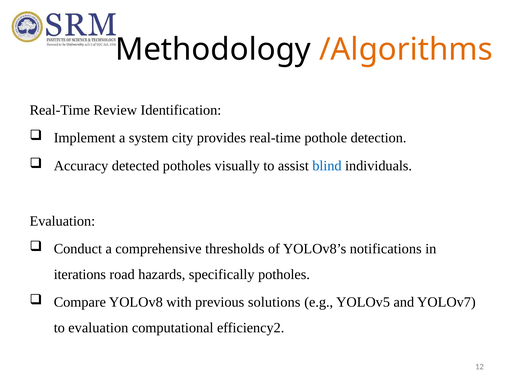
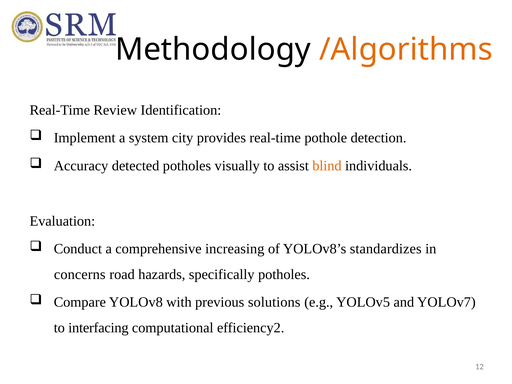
blind colour: blue -> orange (327, 166)
thresholds: thresholds -> increasing (235, 249)
notifications: notifications -> standardizes (386, 249)
iterations: iterations -> concerns (80, 275)
to evaluation: evaluation -> interfacing (98, 328)
